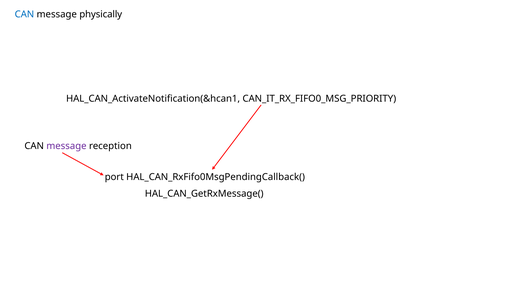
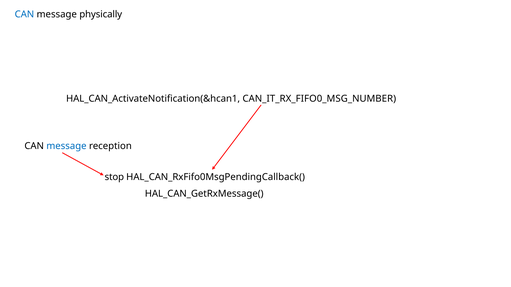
CAN_IT_RX_FIFO0_MSG_PRIORITY: CAN_IT_RX_FIFO0_MSG_PRIORITY -> CAN_IT_RX_FIFO0_MSG_NUMBER (319, 99)
message colour: purple -> blue (66, 146)
port: port -> stop (114, 177)
